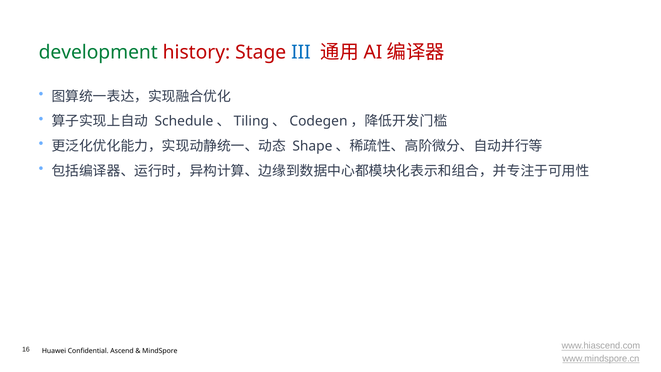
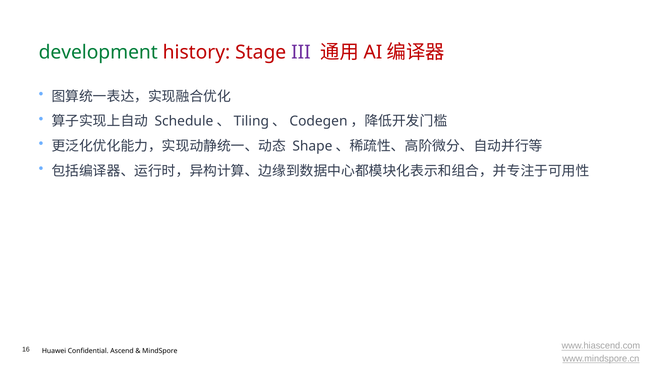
III colour: blue -> purple (301, 52)
